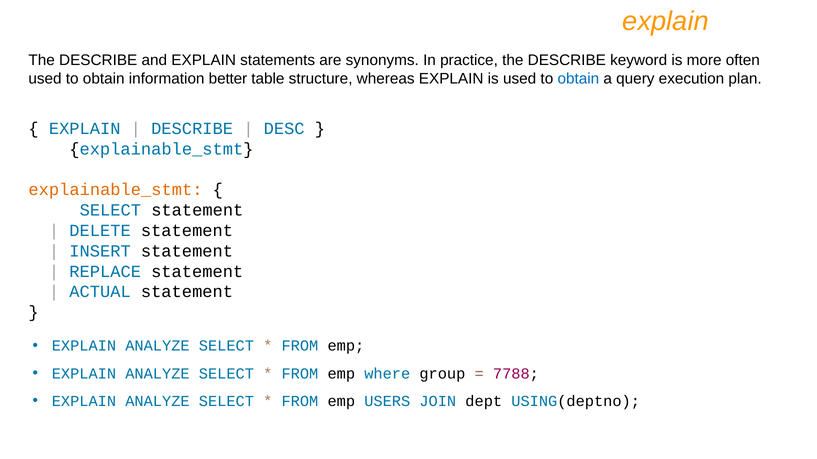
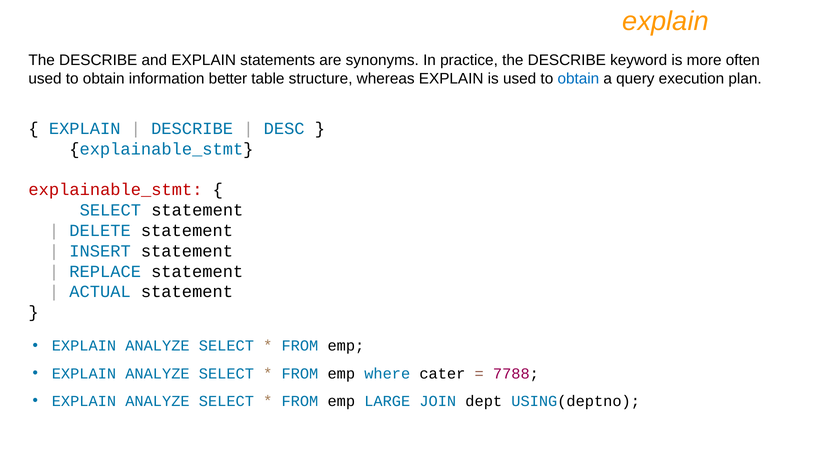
explainable_stmt colour: orange -> red (115, 190)
group: group -> cater (442, 374)
USERS: USERS -> LARGE (387, 402)
